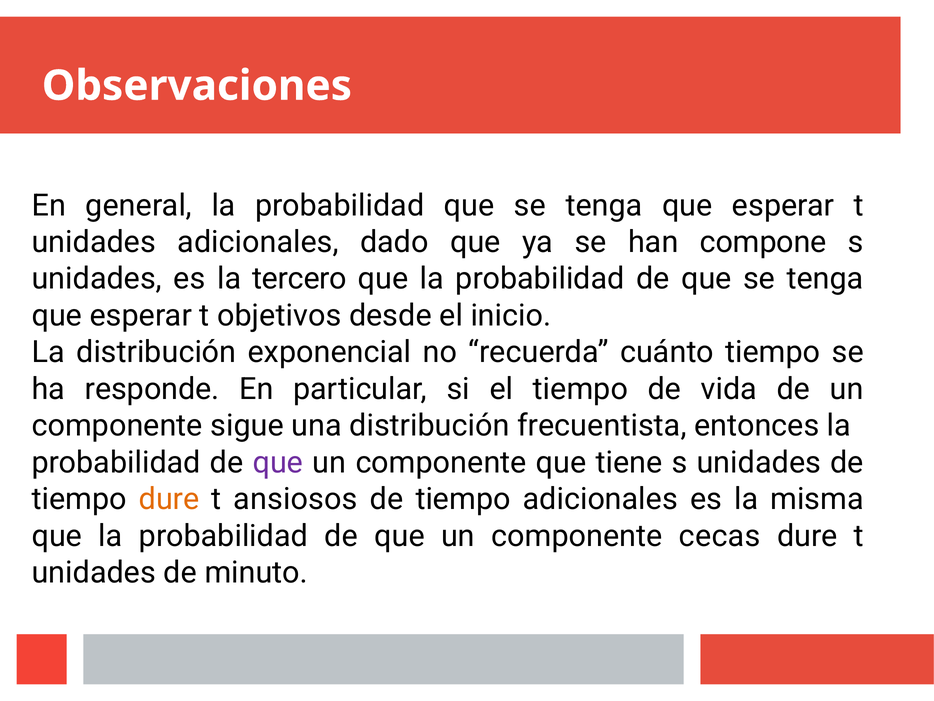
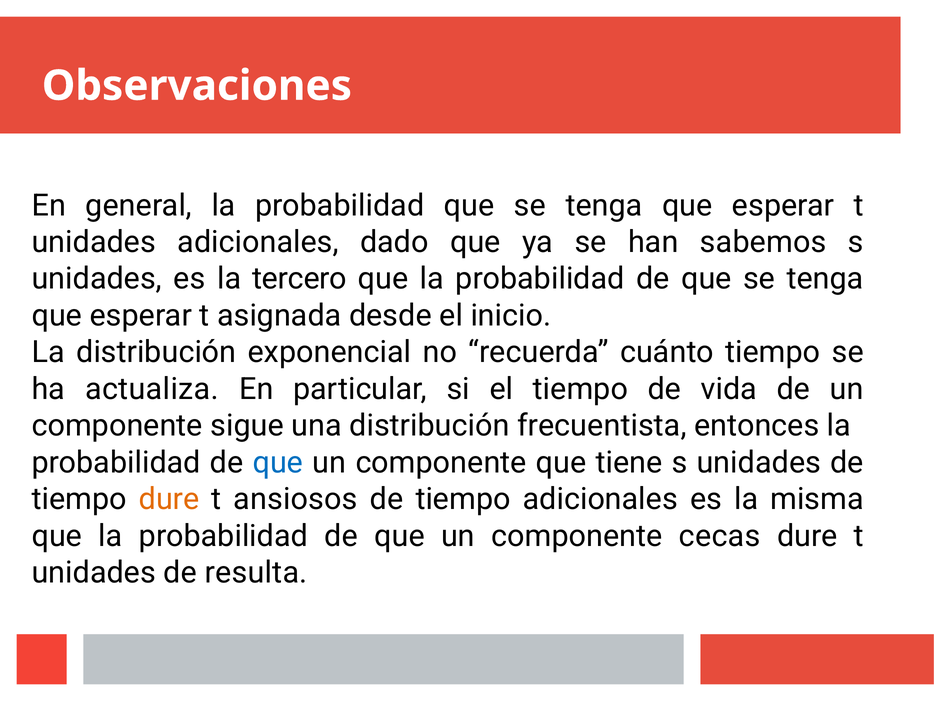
compone: compone -> sabemos (763, 242)
objetivos: objetivos -> asignada (279, 315)
responde: responde -> actualiza (152, 389)
que colour: purple -> blue (278, 462)
minuto: minuto -> resulta (256, 572)
